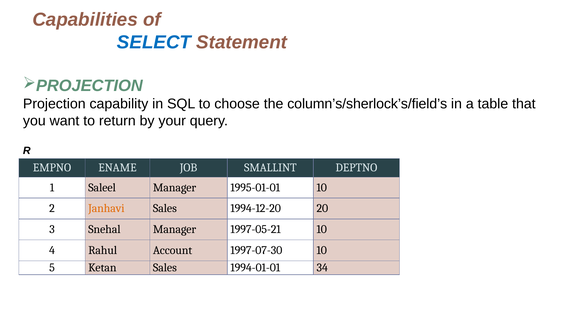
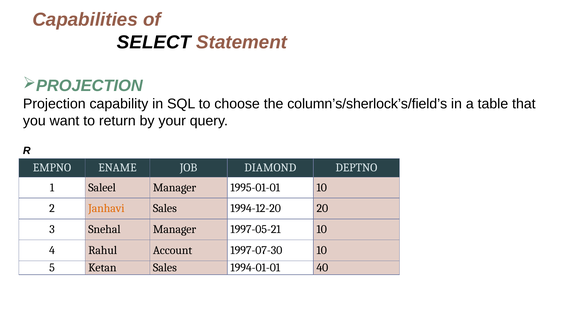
SELECT colour: blue -> black (154, 42)
SMALLINT: SMALLINT -> DIAMOND (270, 168)
34: 34 -> 40 (322, 268)
